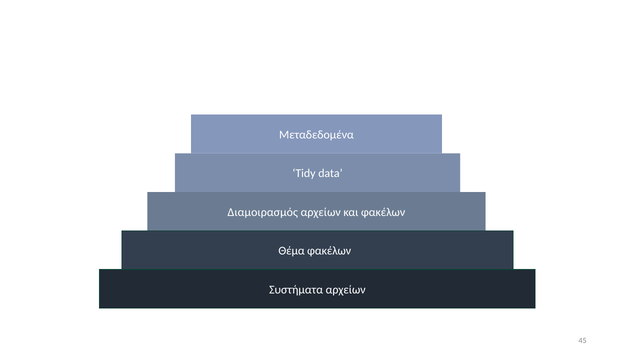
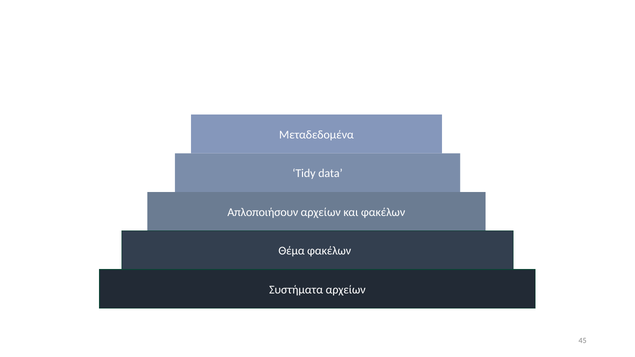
Διαμοιρασμός: Διαμοιρασμός -> Απλοποιήσουν (263, 212)
